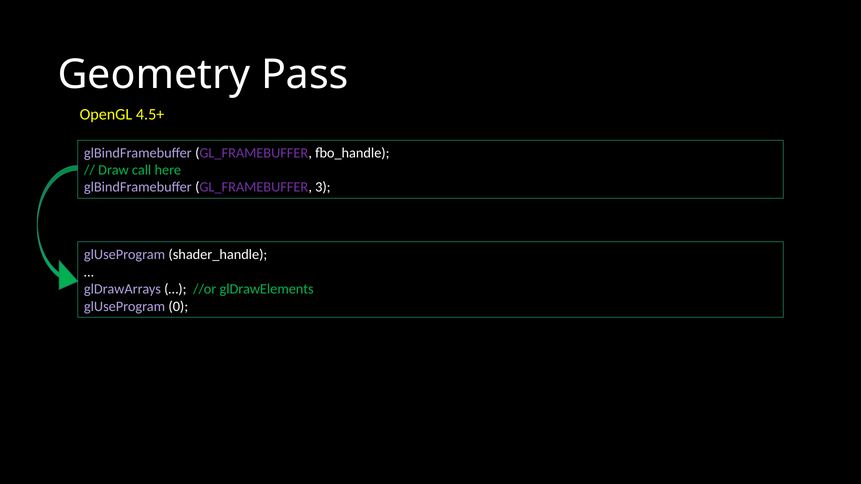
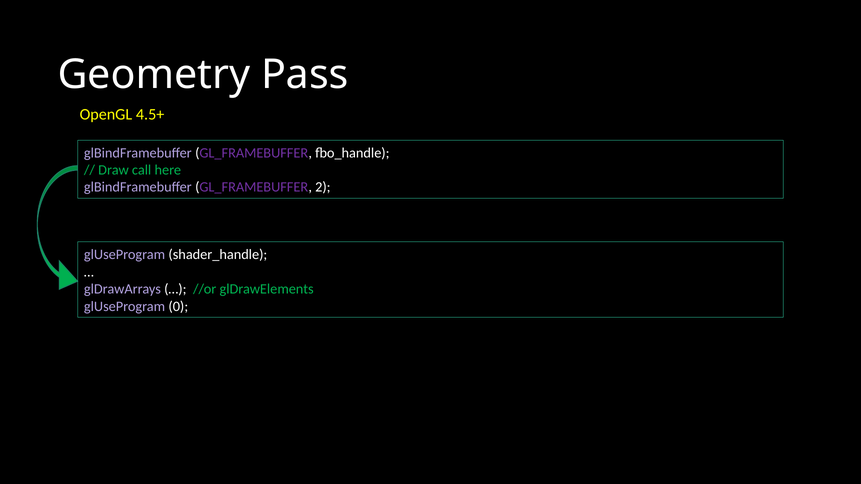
3: 3 -> 2 (323, 187)
